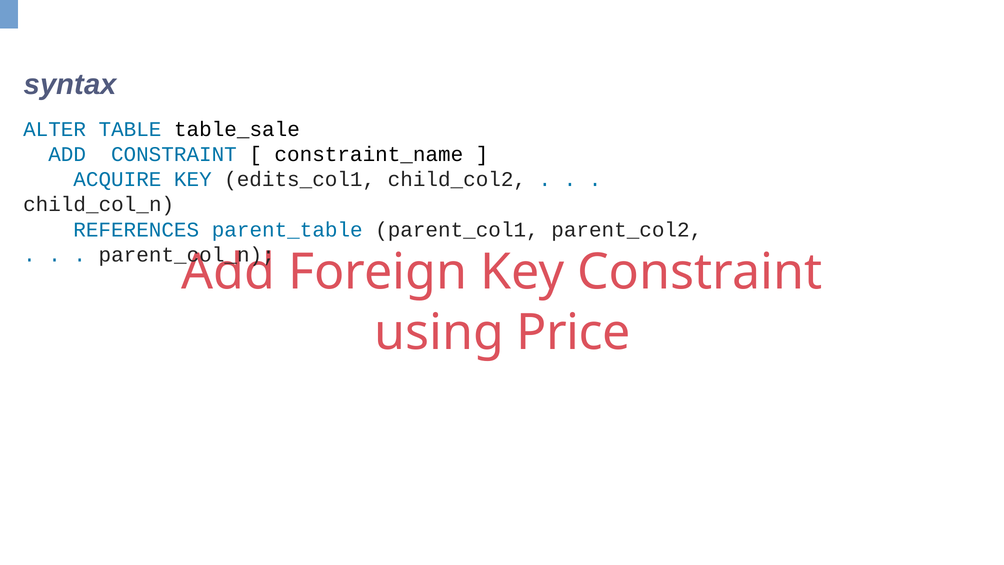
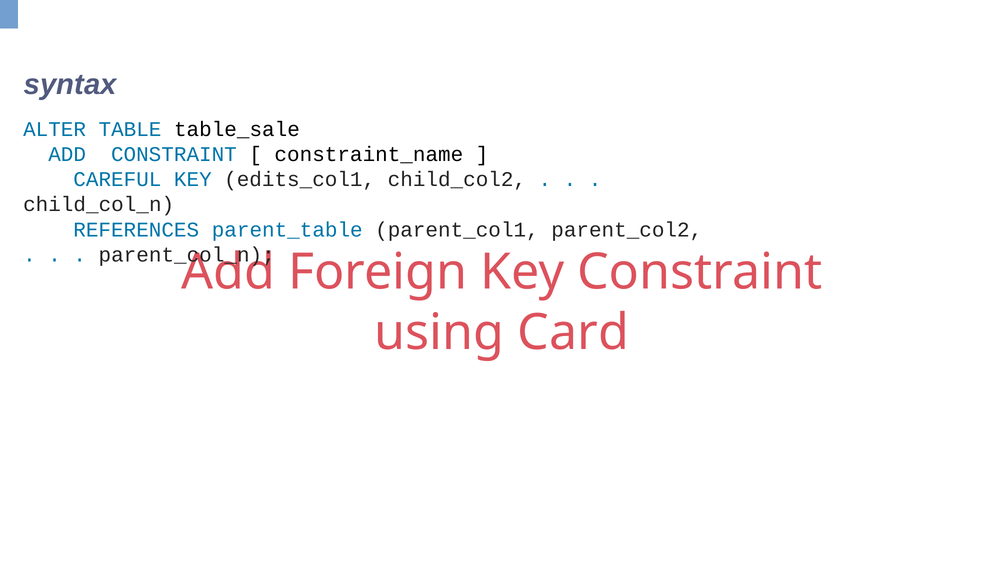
ACQUIRE: ACQUIRE -> CAREFUL (117, 179)
Price: Price -> Card (573, 332)
